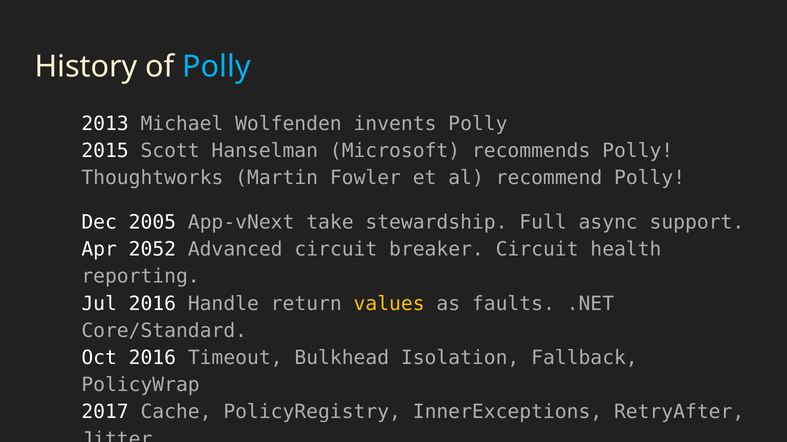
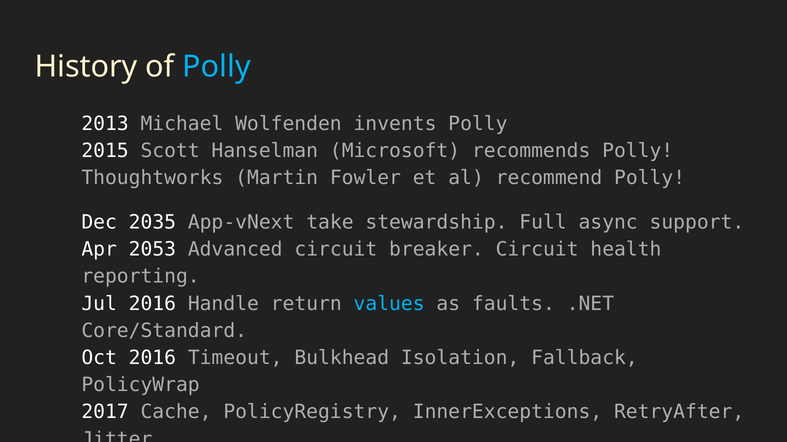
2005: 2005 -> 2035 (152, 223)
2052: 2052 -> 2053 (152, 250)
values colour: yellow -> light blue (389, 304)
